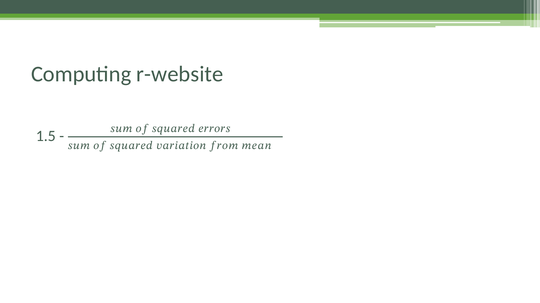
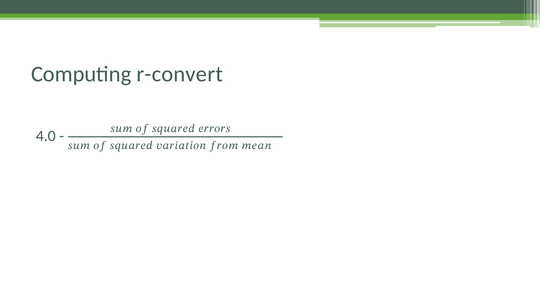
r-website: r-website -> r-convert (180, 74)
1.5: 1.5 -> 4.0 (46, 136)
